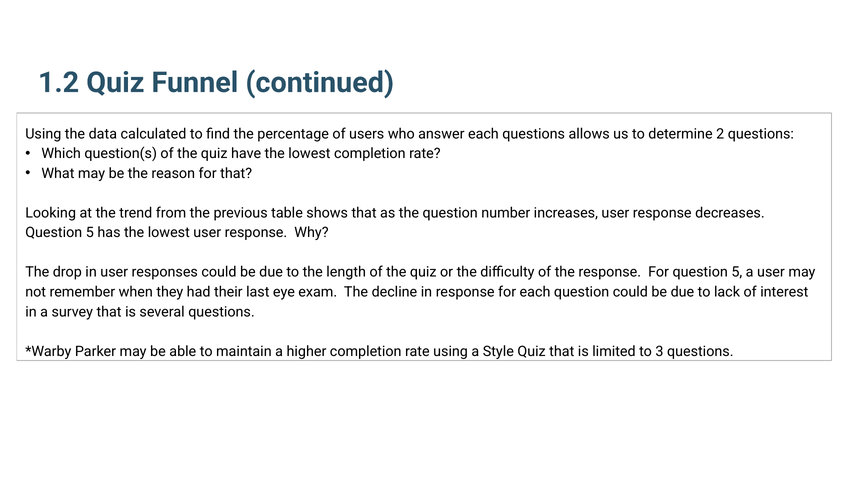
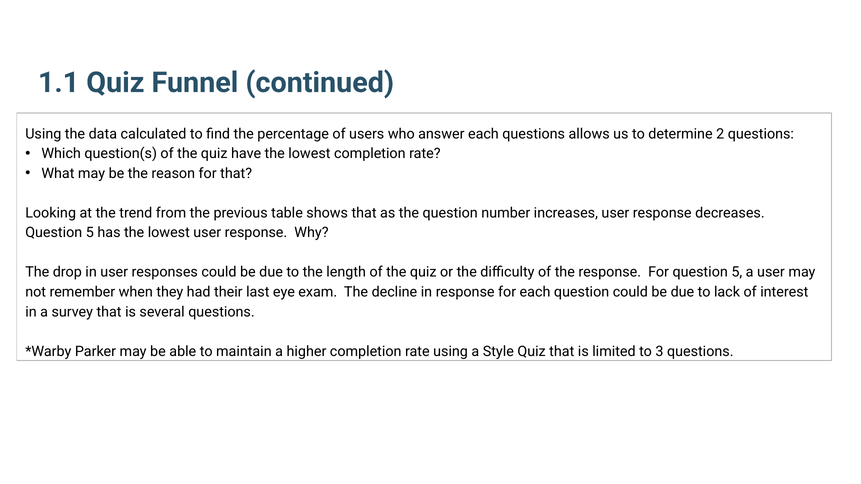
1.2: 1.2 -> 1.1 (59, 83)
